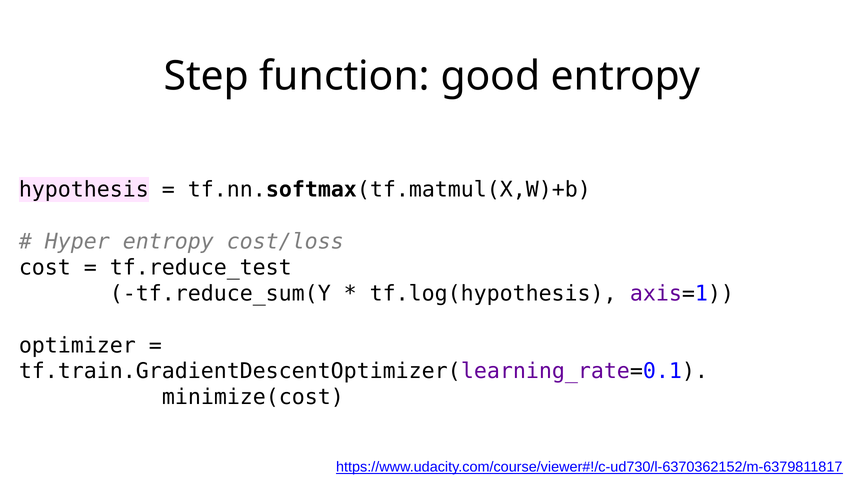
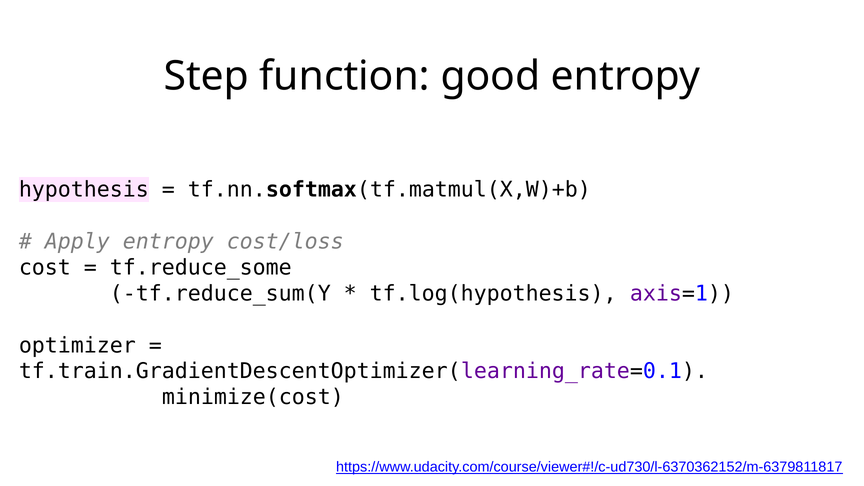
Hyper: Hyper -> Apply (77, 242)
tf.reduce_test: tf.reduce_test -> tf.reduce_some (201, 268)
